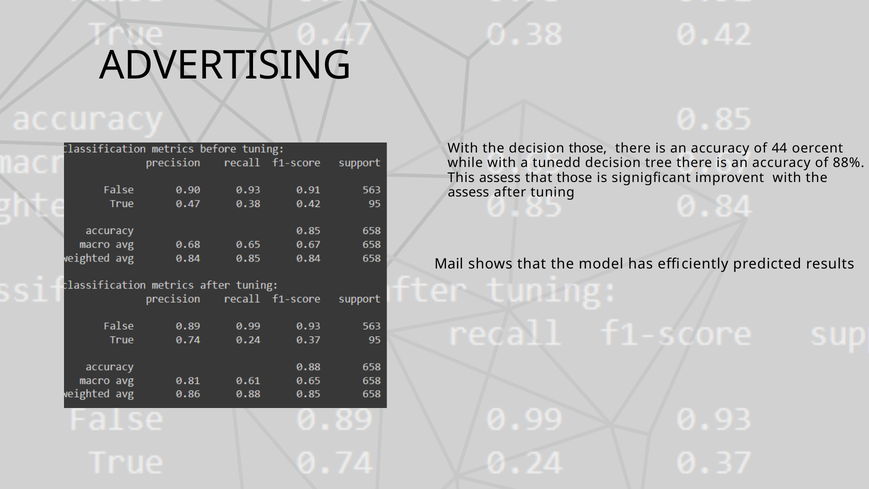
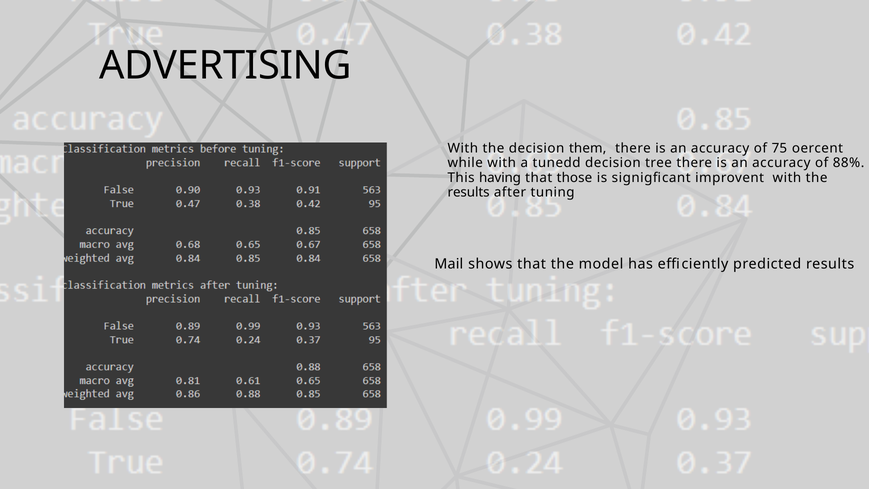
decision those: those -> them (588, 148)
44: 44 -> 75 (779, 148)
This assess: assess -> having (500, 178)
assess: assess -> results (469, 192)
